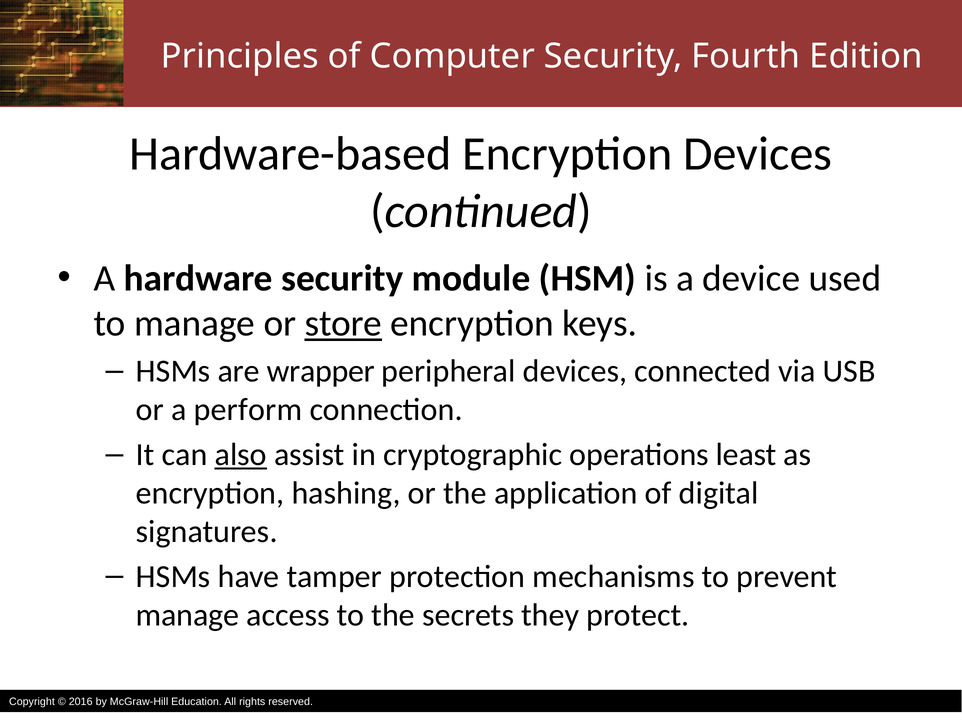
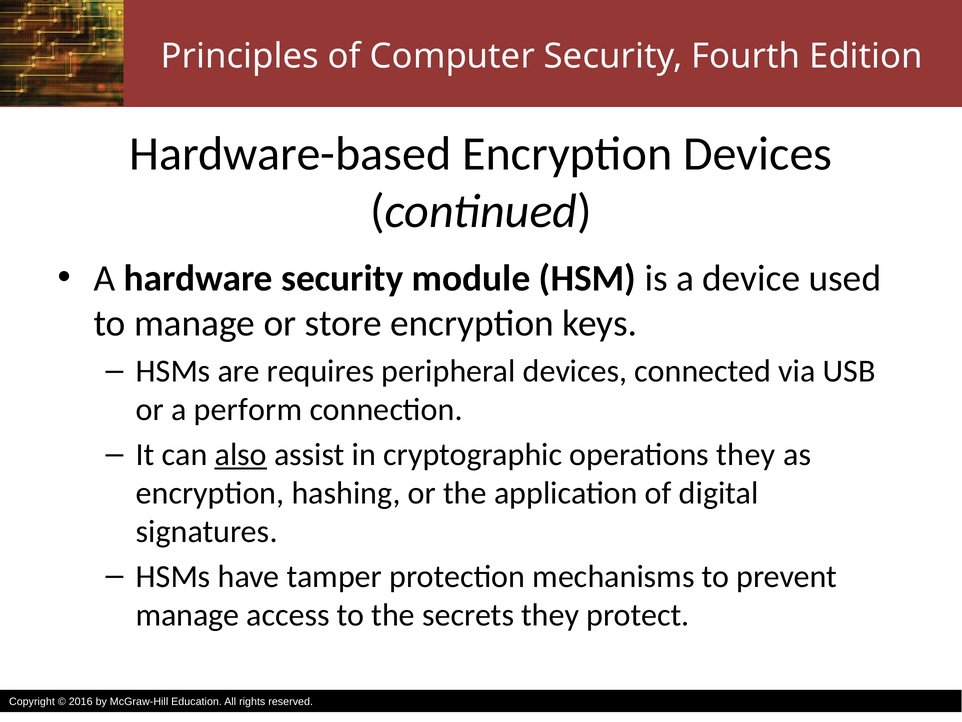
store underline: present -> none (343, 323)
wrapper: wrapper -> requires (321, 371)
operations least: least -> they (746, 454)
